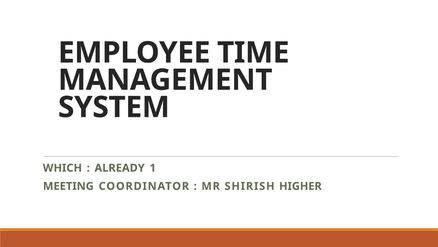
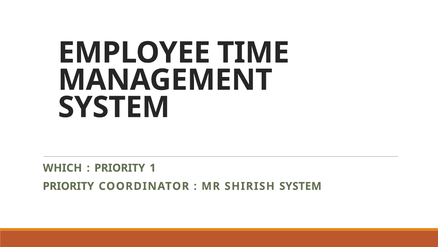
ALREADY: ALREADY -> PRIORITY (120, 168)
MEETING: MEETING -> PRIORITY (68, 186)
SHIRISH HIGHER: HIGHER -> SYSTEM (300, 186)
